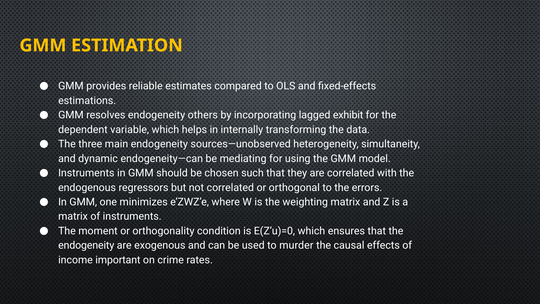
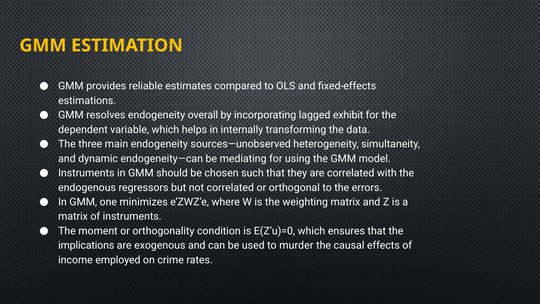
others: others -> overall (203, 115)
endogeneity: endogeneity -> implications (86, 245)
important: important -> employed (118, 260)
